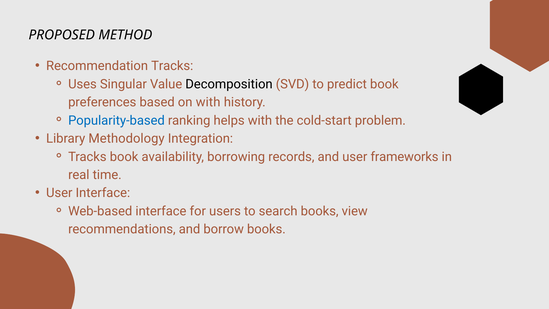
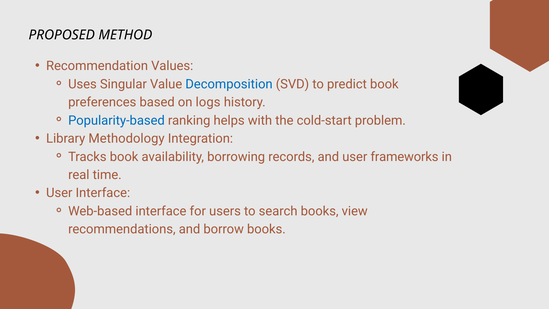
Recommendation Tracks: Tracks -> Values (172, 66)
Decomposition colour: black -> blue (229, 84)
on with: with -> logs (208, 102)
